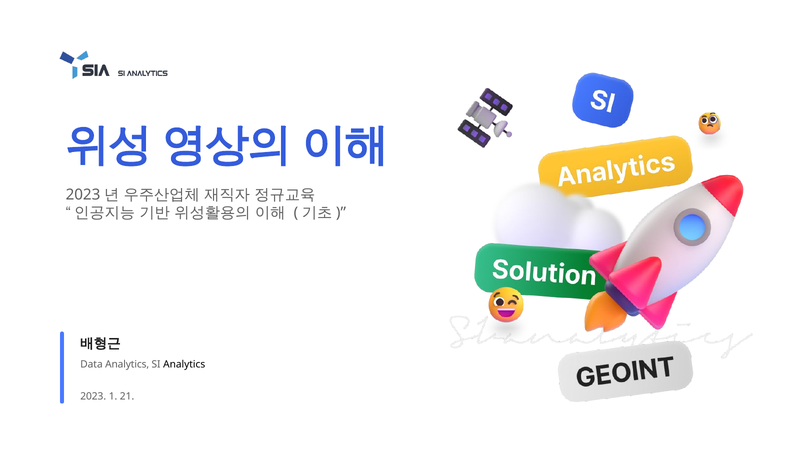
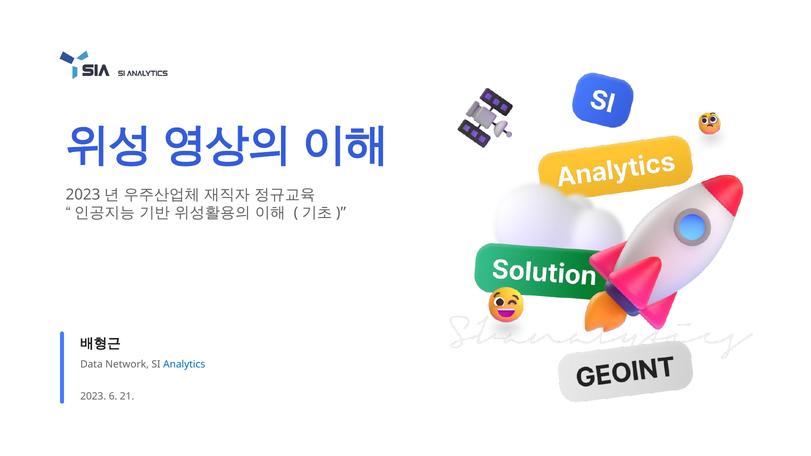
Data Analytics: Analytics -> Network (127, 365)
Analytics colour: black -> blue (184, 365)
1: 1 -> 6 (113, 397)
